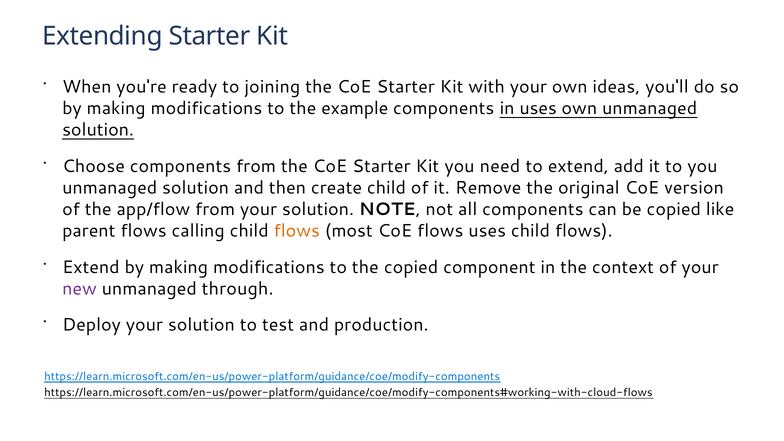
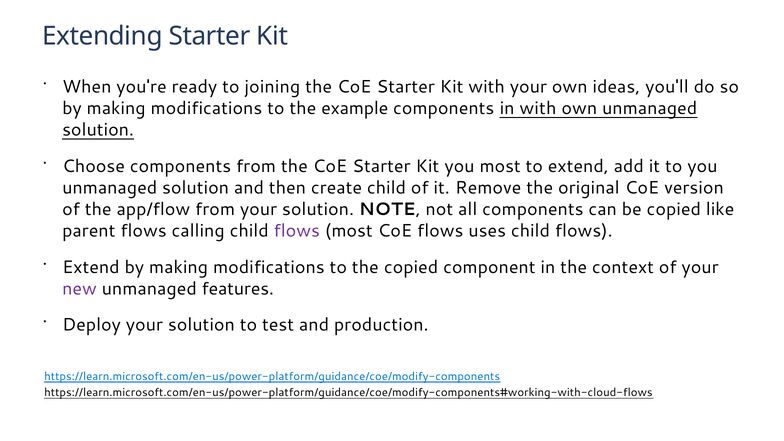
in uses: uses -> with (538, 108)
you need: need -> most (500, 166)
flows colour: orange -> purple (297, 231)
through: through -> features (238, 289)
